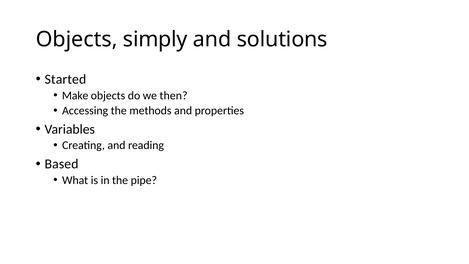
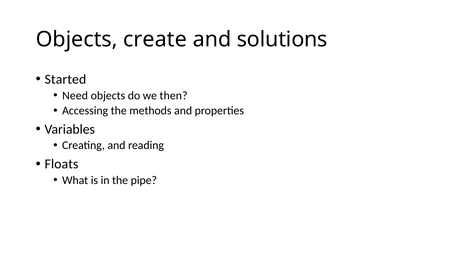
simply: simply -> create (155, 39)
Make: Make -> Need (75, 95)
Based: Based -> Floats (62, 164)
